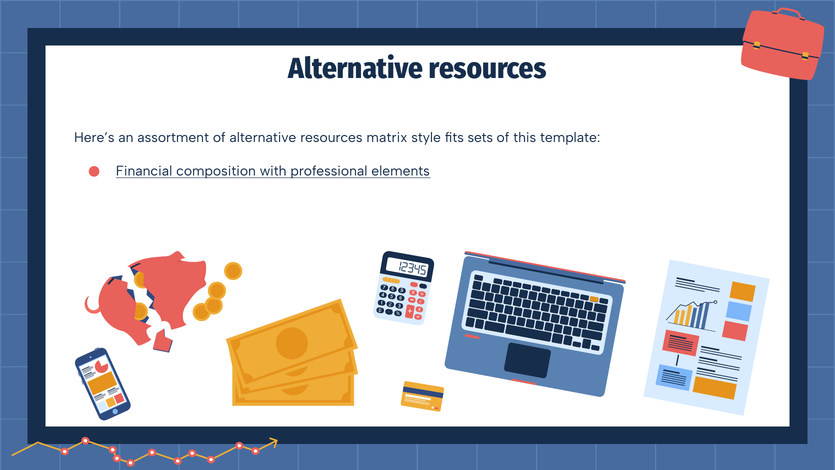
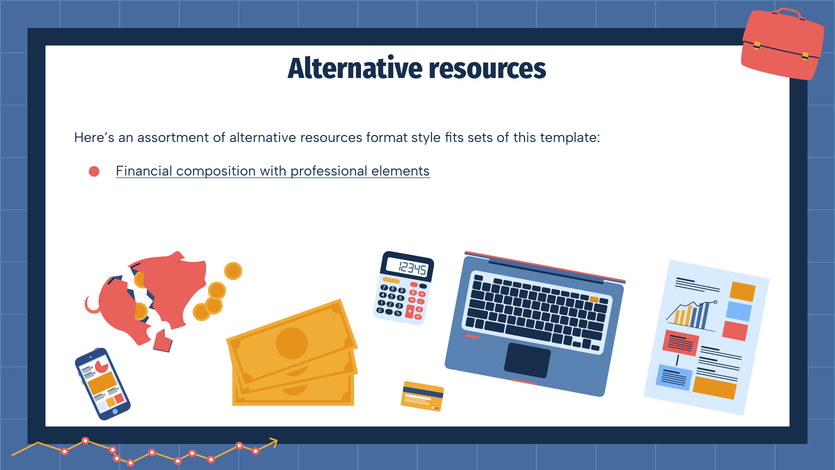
matrix: matrix -> format (387, 138)
